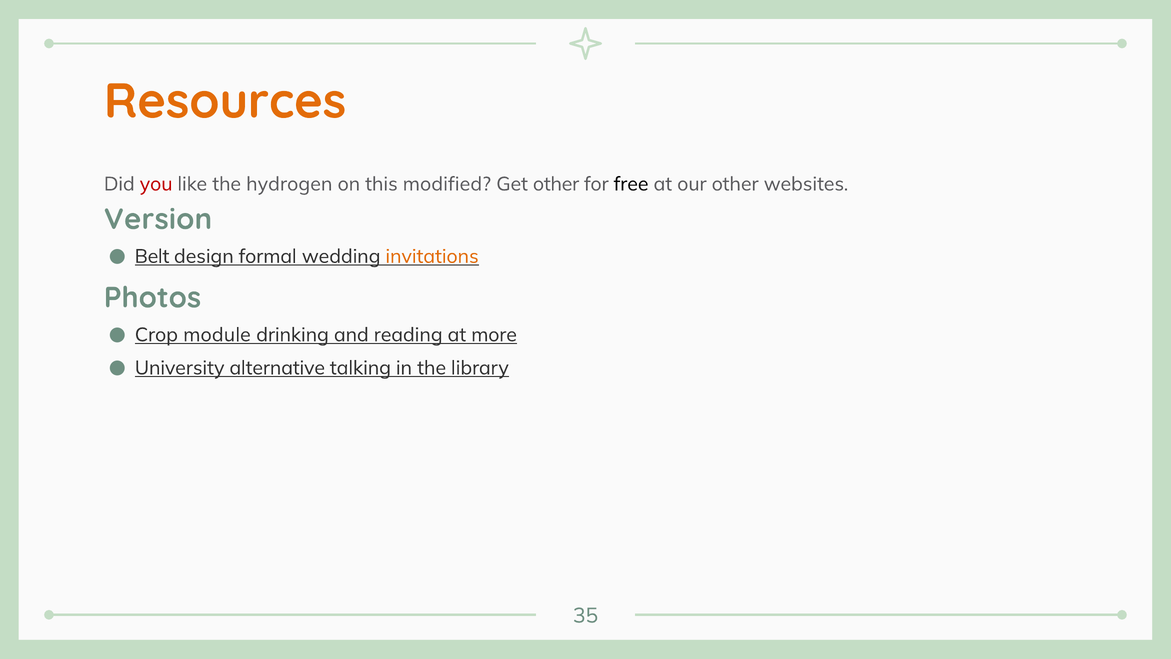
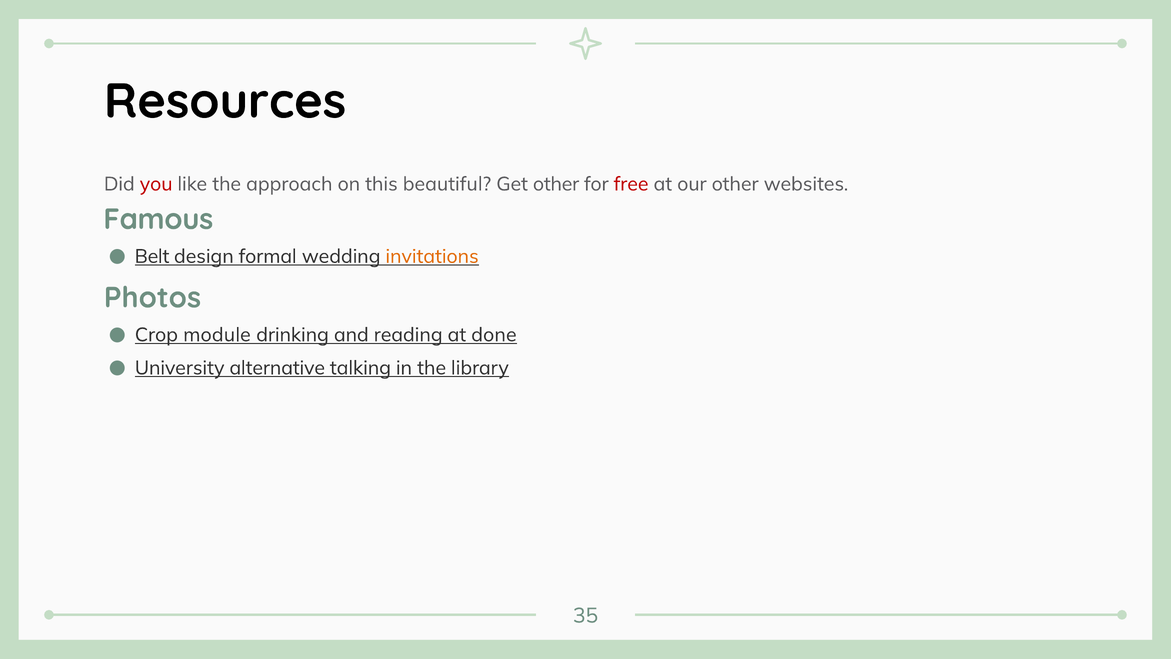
Resources colour: orange -> black (225, 101)
hydrogen: hydrogen -> approach (289, 184)
modified: modified -> beautiful (447, 184)
free colour: black -> red (631, 184)
Version: Version -> Famous (158, 219)
more: more -> done (494, 335)
